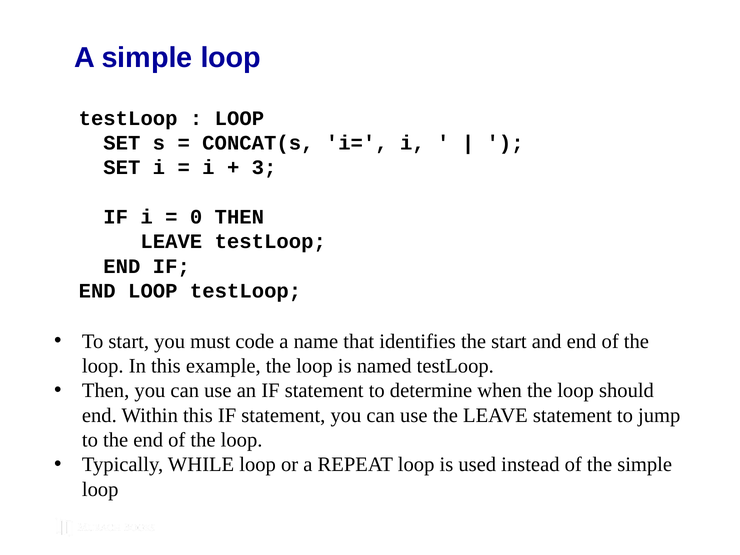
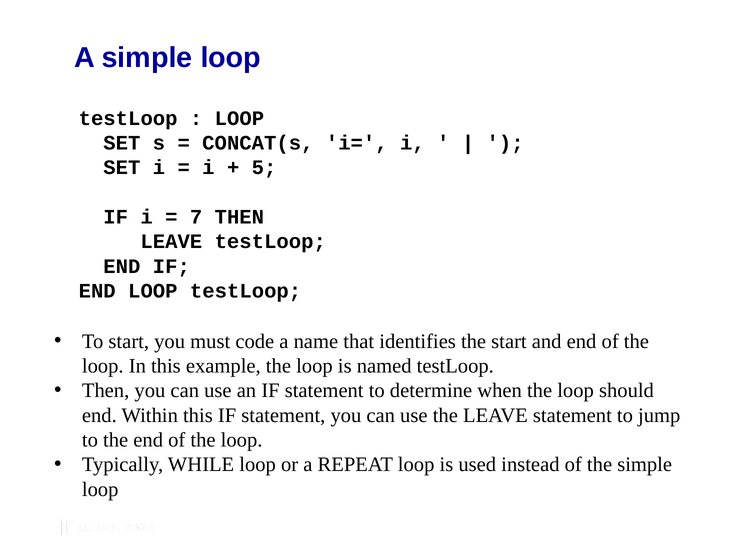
3: 3 -> 5 (264, 168)
0: 0 -> 7 (196, 217)
